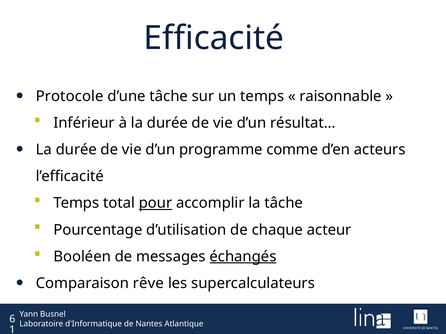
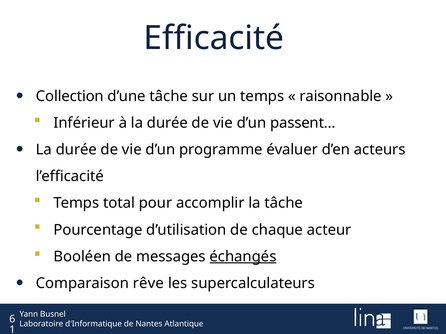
Protocole: Protocole -> Collection (70, 96)
résultat…: résultat… -> passent… (303, 123)
comme: comme -> évaluer (292, 150)
pour underline: present -> none (156, 203)
